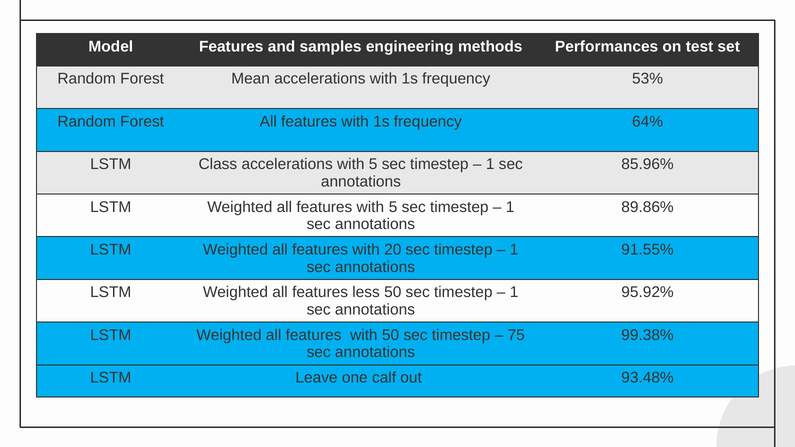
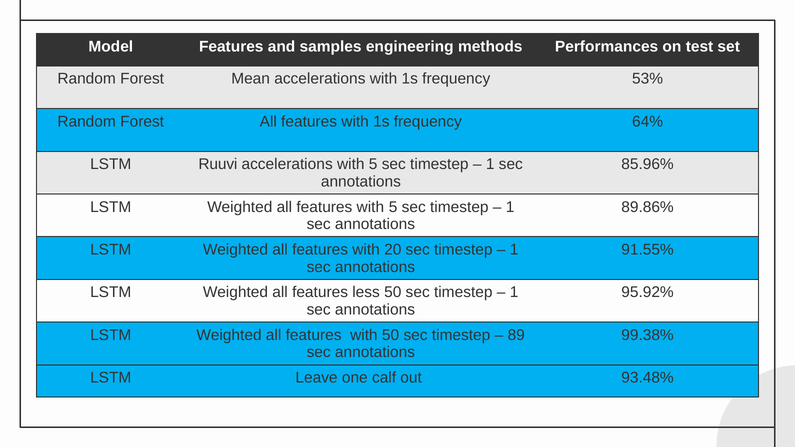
Class: Class -> Ruuvi (218, 164)
75: 75 -> 89 (516, 335)
